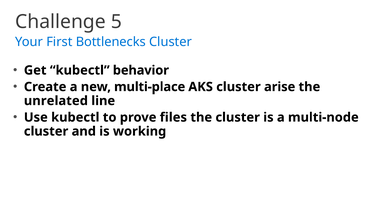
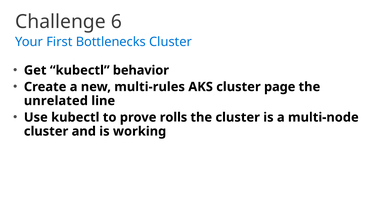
5: 5 -> 6 (116, 22)
multi-place: multi-place -> multi-rules (150, 87)
arise: arise -> page (280, 87)
files: files -> rolls (173, 117)
